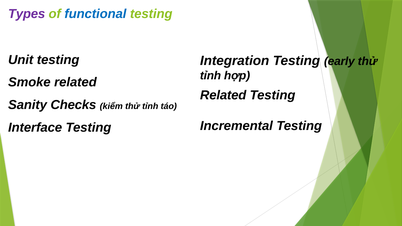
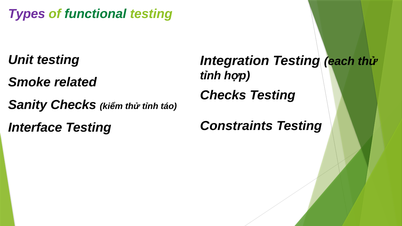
functional colour: blue -> green (95, 14)
early: early -> each (339, 61)
Related: Related -> Checks (223, 95)
Incremental: Incremental -> Constraints (236, 126)
